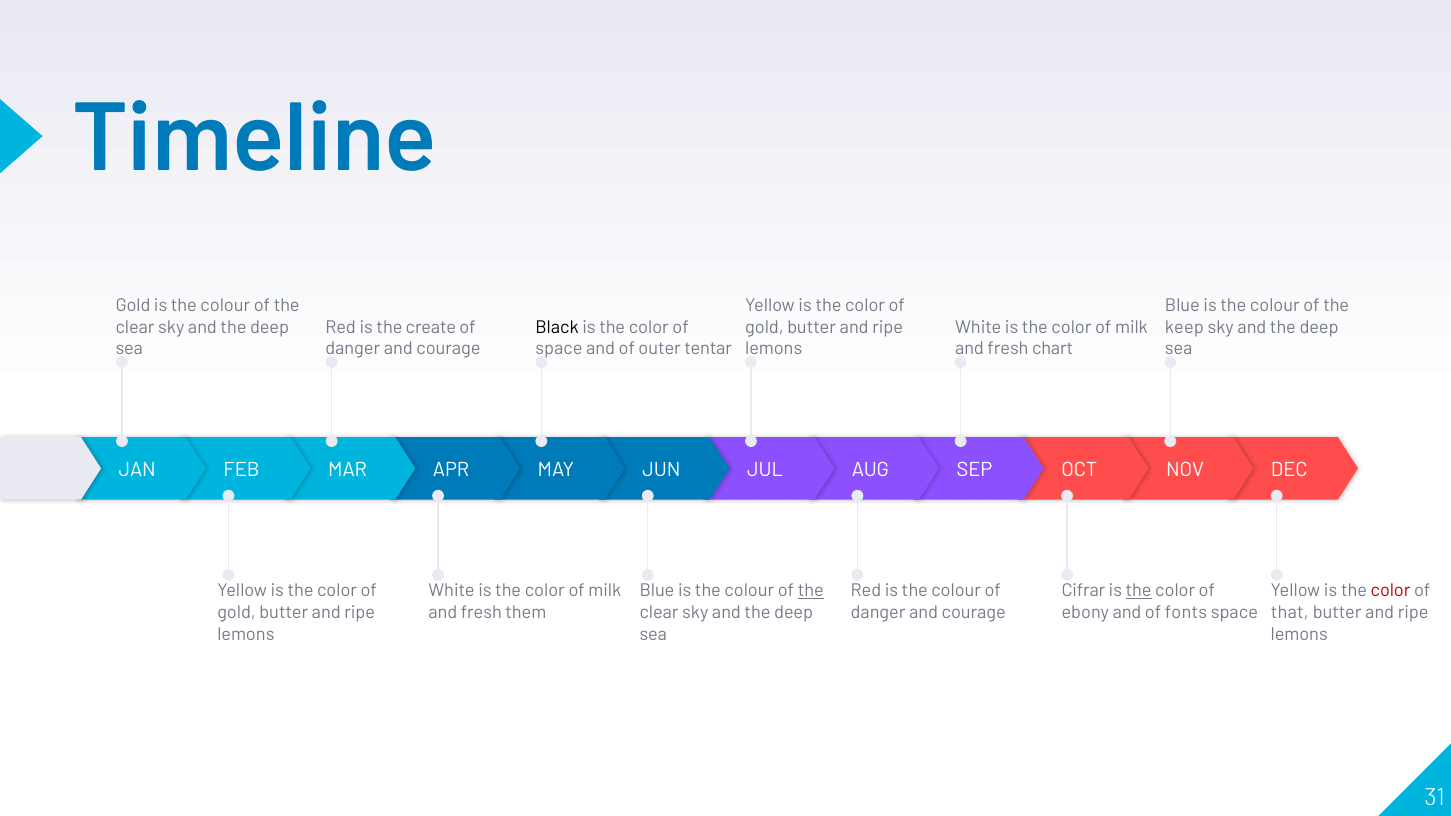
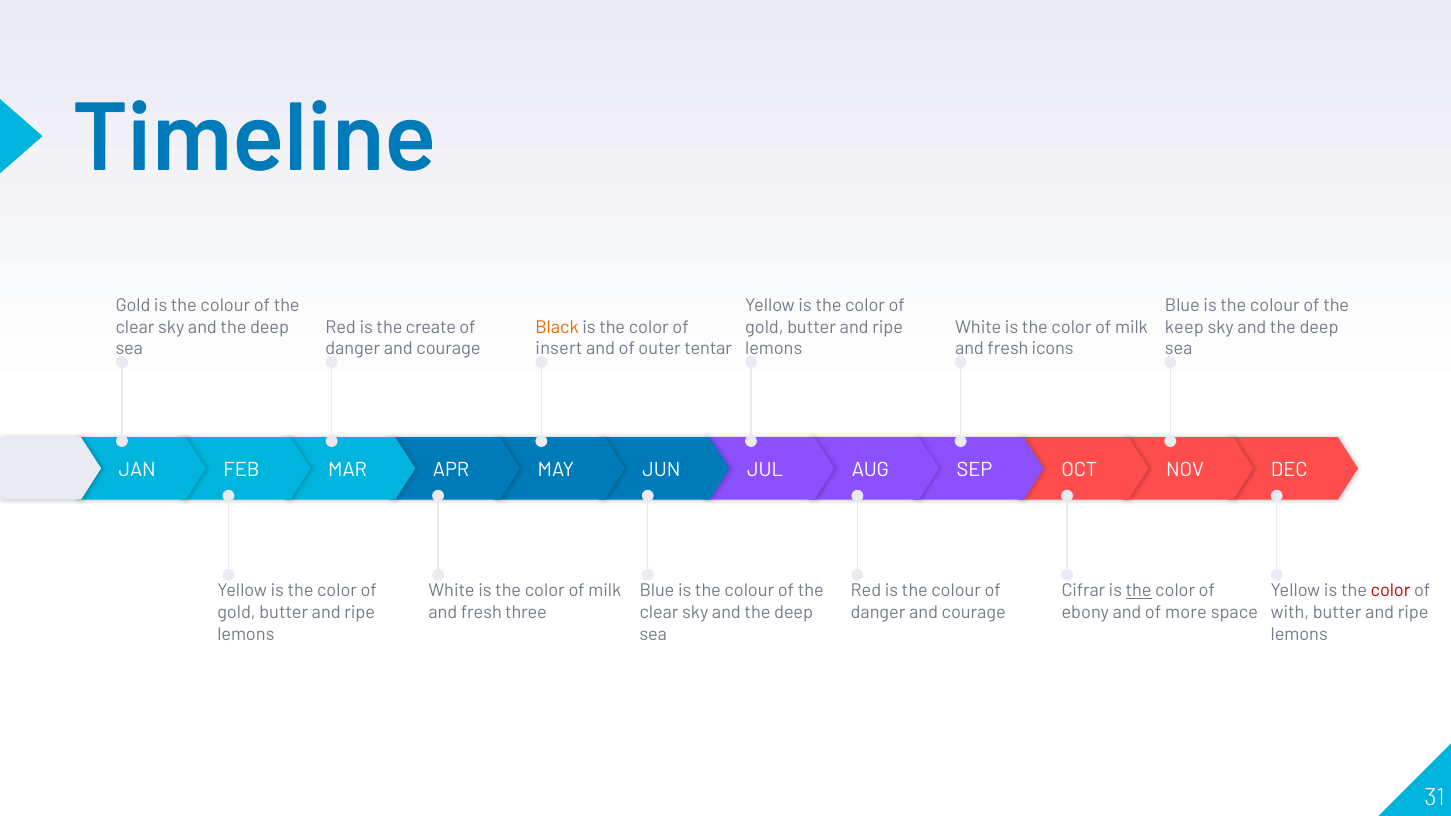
Black colour: black -> orange (557, 327)
space: space -> insert (559, 349)
chart: chart -> icons (1053, 349)
the underline: present -> none (811, 591)
them: them -> three (526, 613)
fonts: fonts -> more (1186, 613)
that: that -> with (1290, 613)
